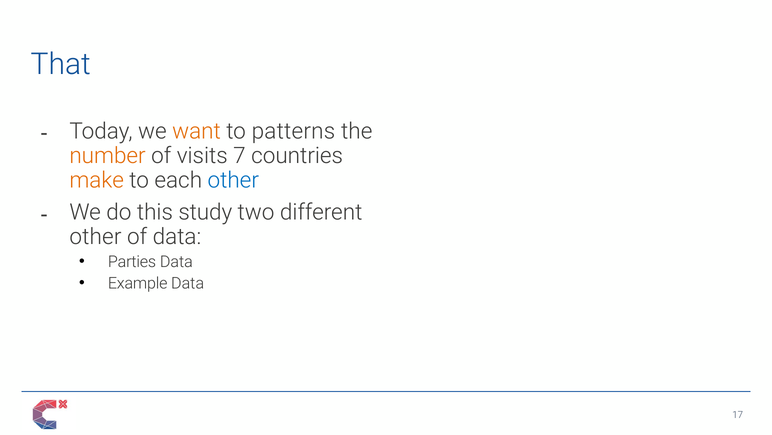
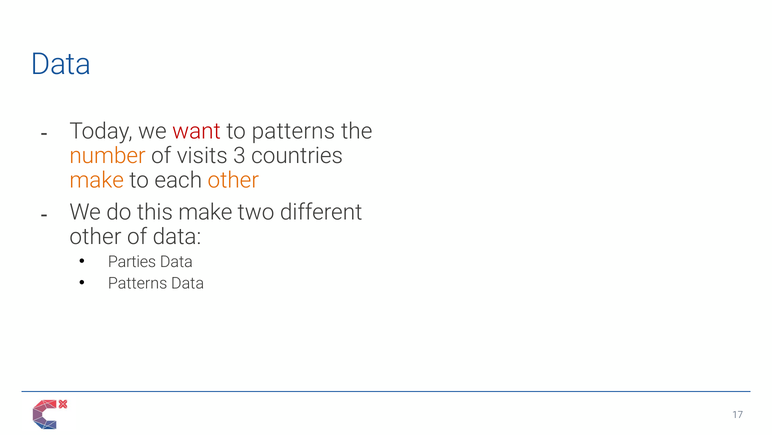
That: That -> Data (61, 64)
want colour: orange -> red (196, 131)
7: 7 -> 3 (239, 155)
other colour: blue -> orange (233, 180)
this study: study -> make (205, 212)
Example: Example -> Patterns (138, 283)
